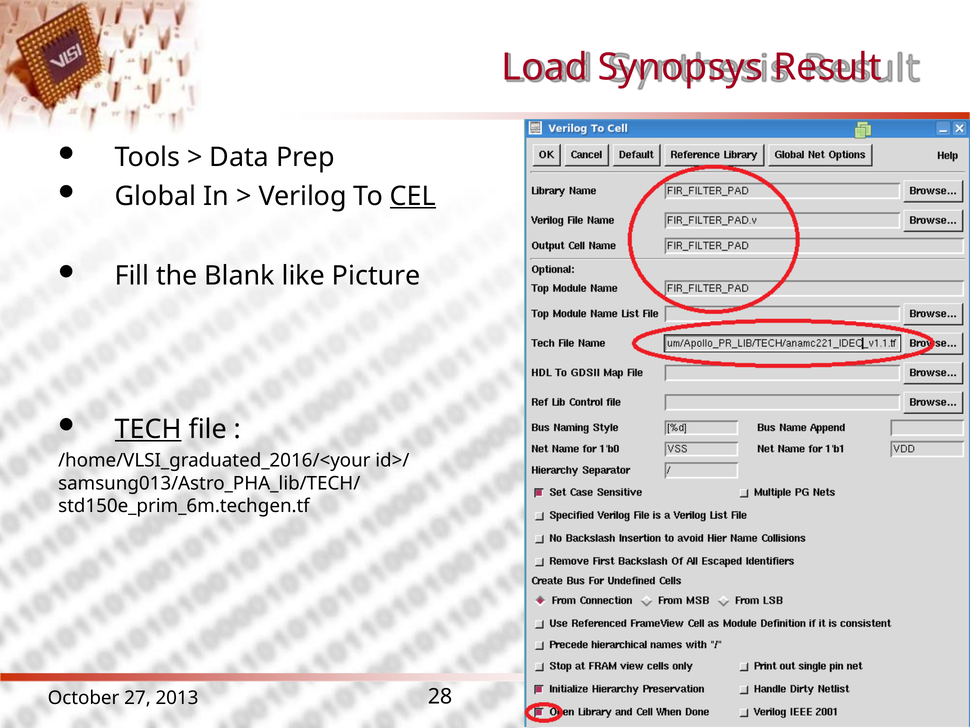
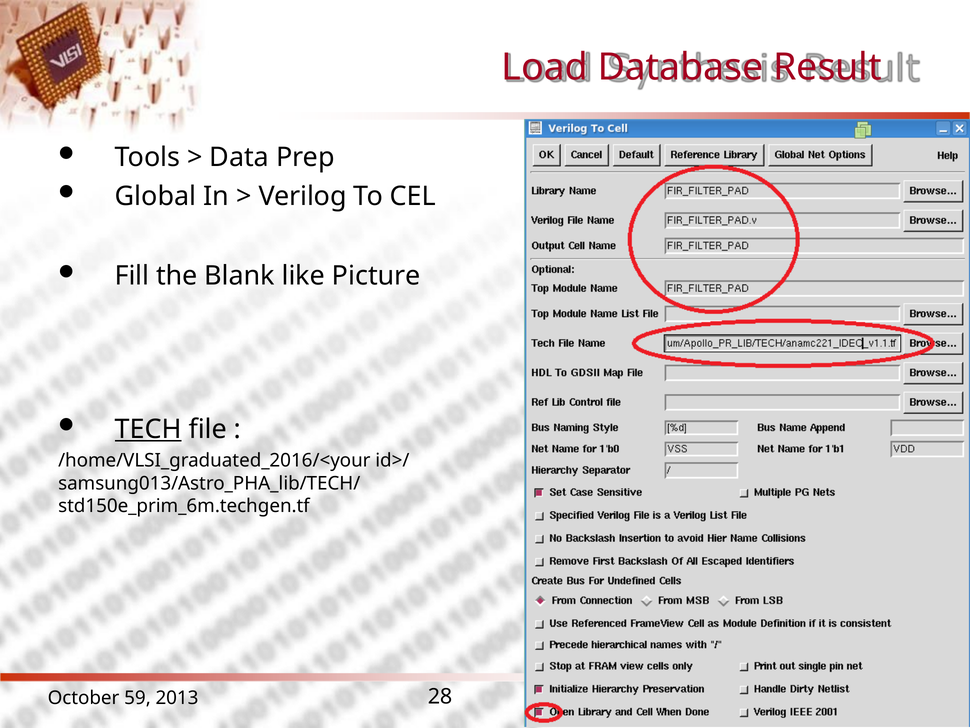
Synopsys: Synopsys -> Database (681, 67)
CEL underline: present -> none (413, 196)
27: 27 -> 59 (138, 697)
